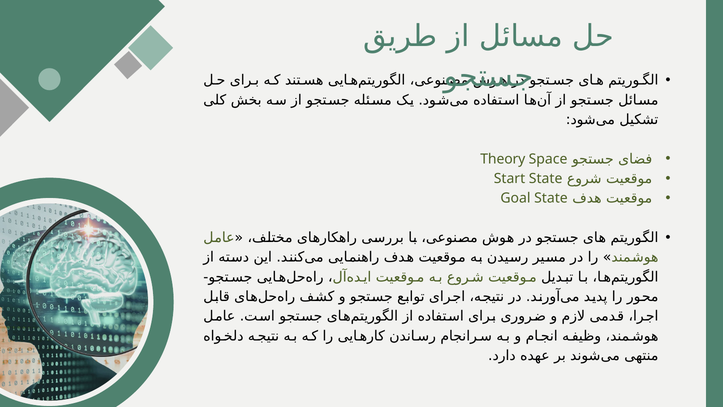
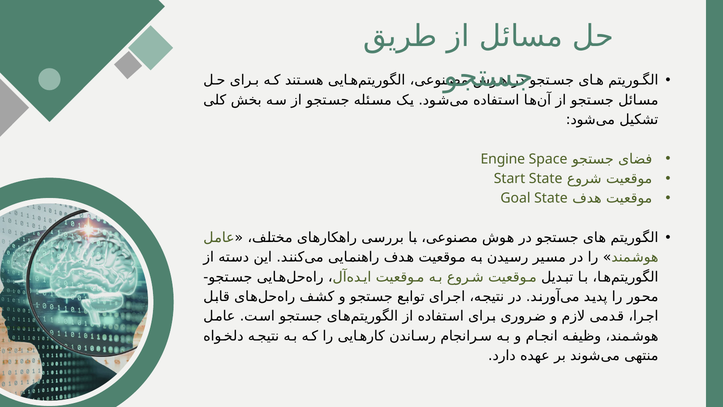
Theory: Theory -> Engine (503, 159)
